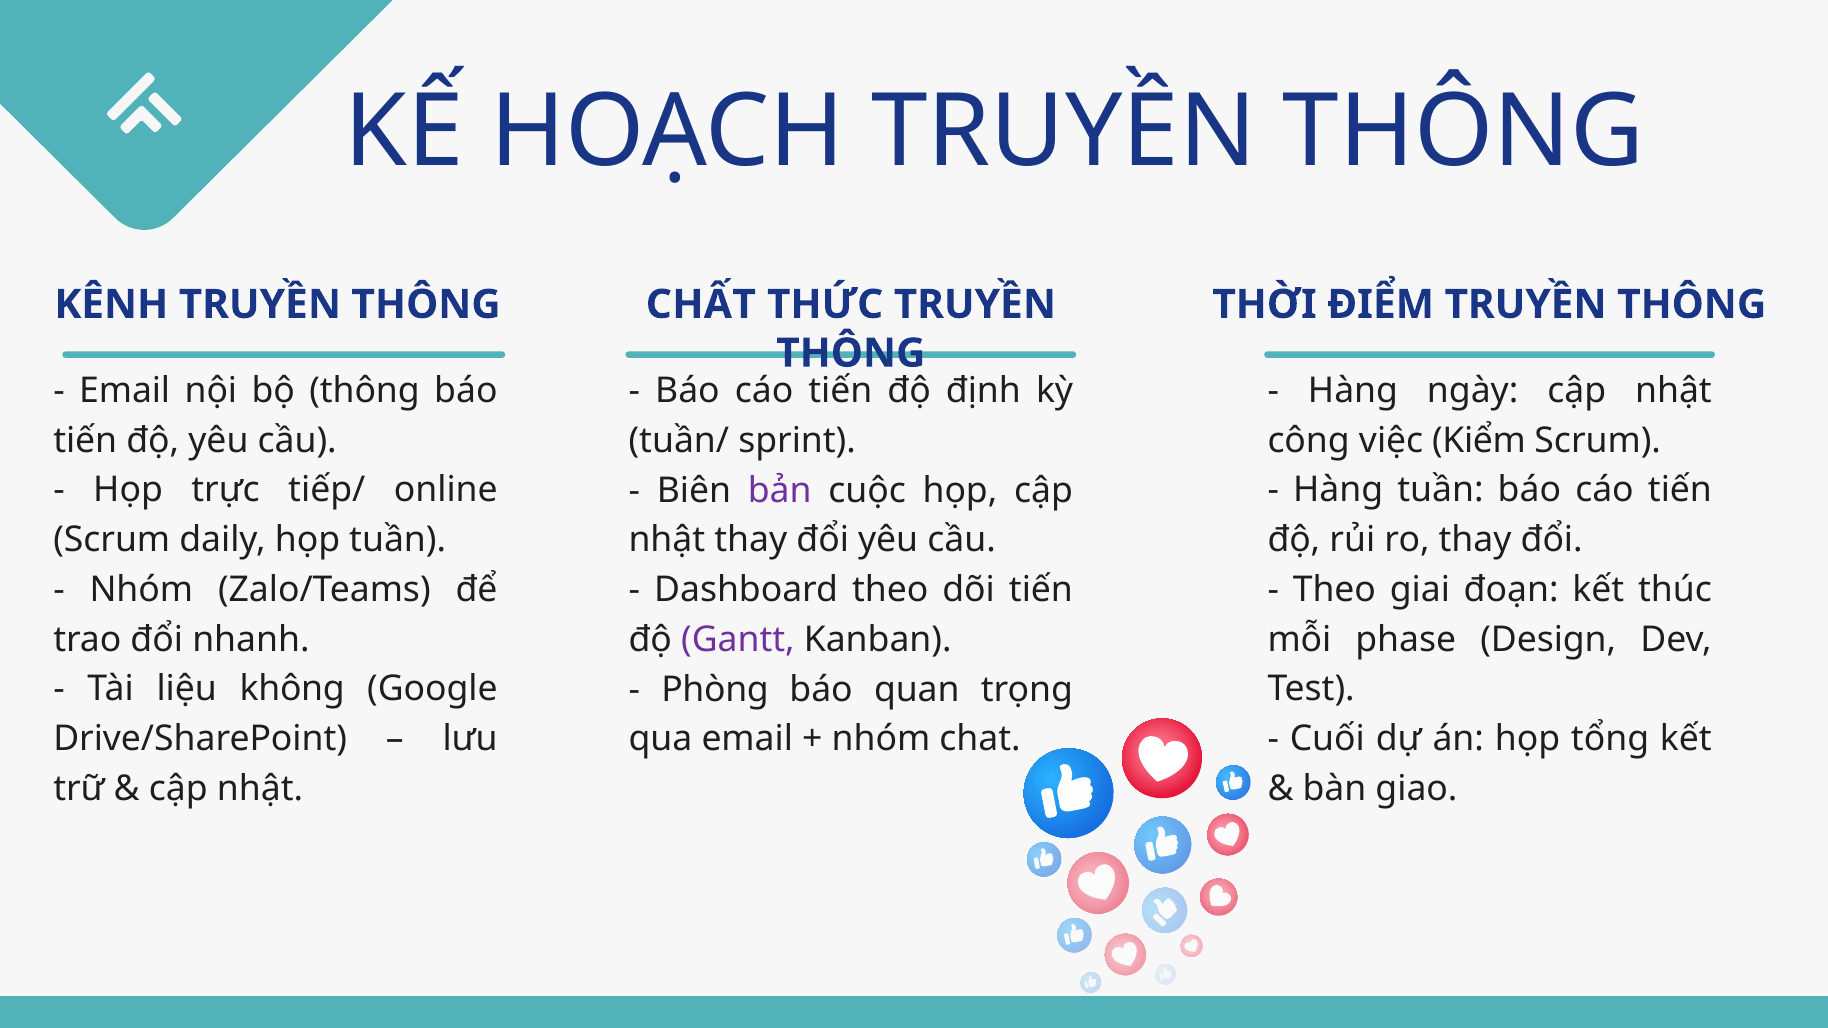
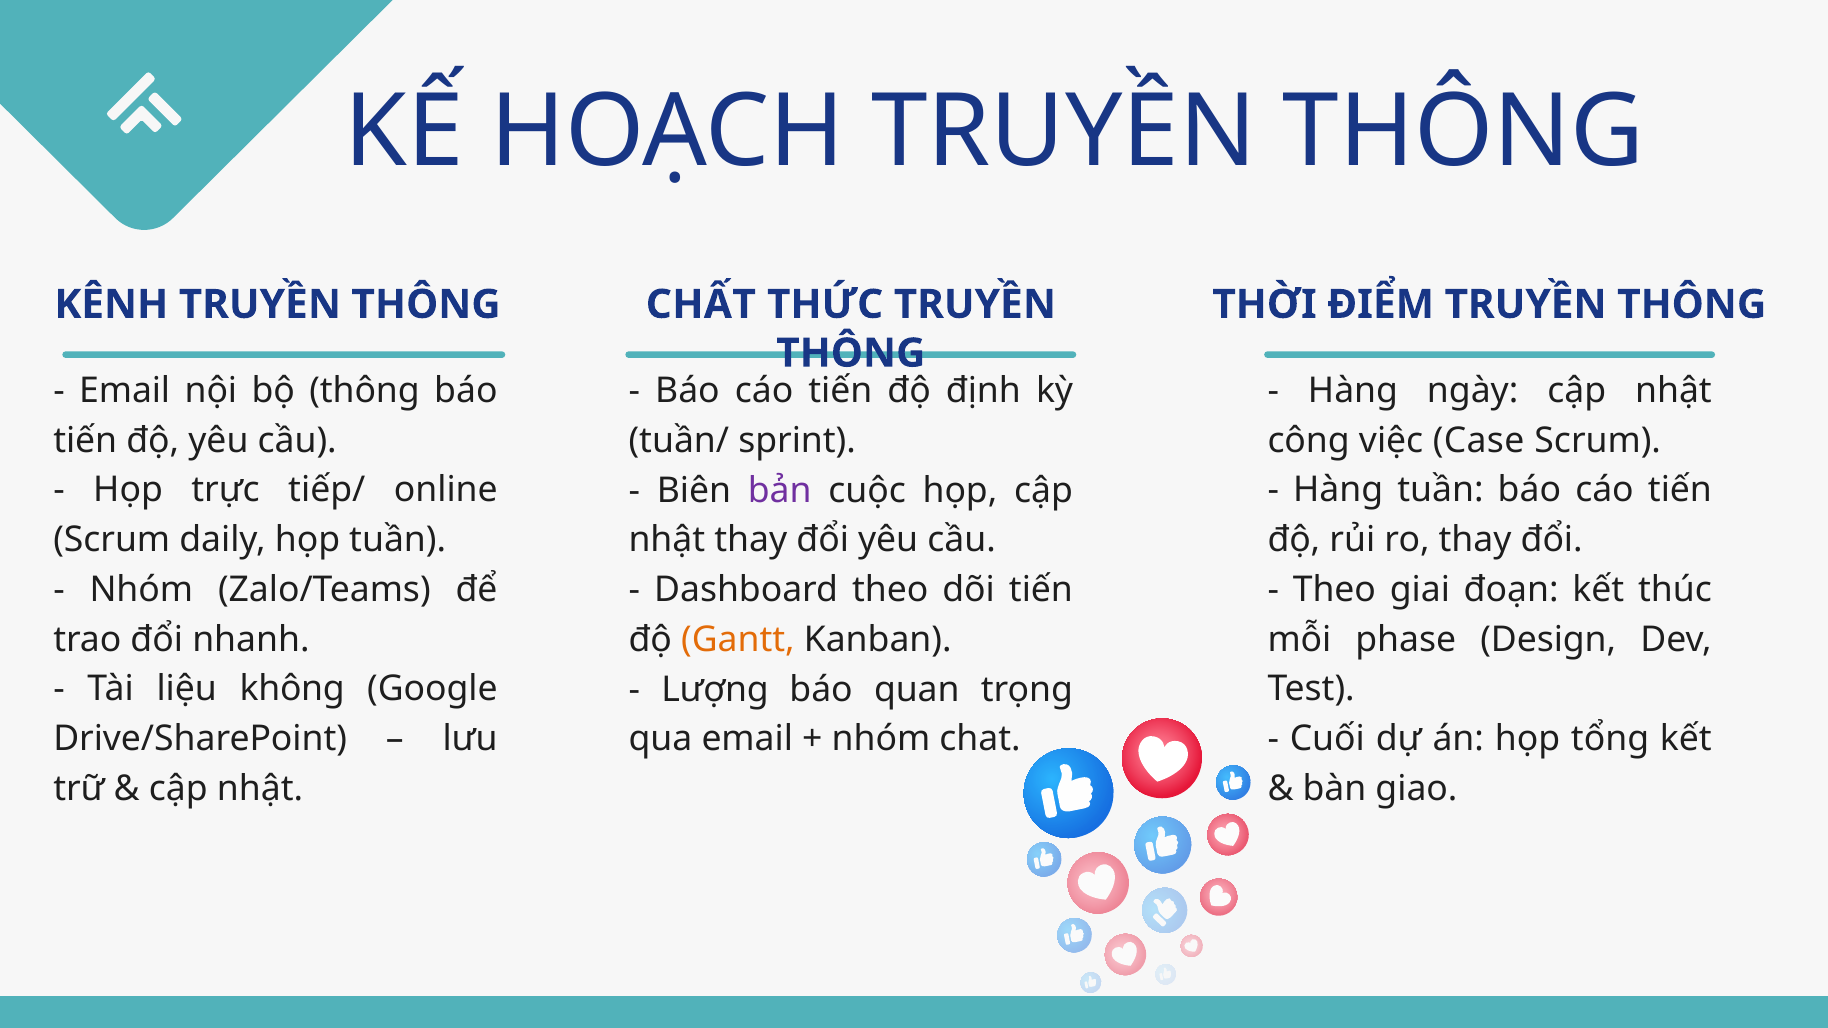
Kiểm: Kiểm -> Case (1479, 441)
Gantt colour: purple -> orange (738, 640)
Phòng: Phòng -> Lượng (715, 689)
